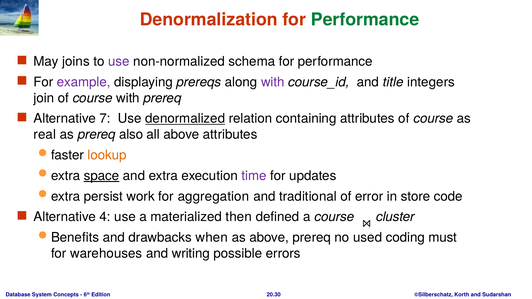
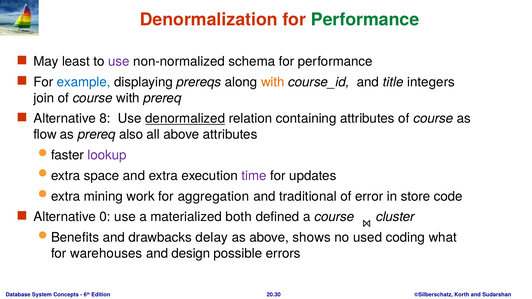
joins: joins -> least (76, 62)
example colour: purple -> blue (84, 82)
with colour: purple -> orange (273, 82)
7: 7 -> 8 (105, 119)
real: real -> flow (45, 135)
lookup colour: orange -> purple (107, 155)
space underline: present -> none (102, 176)
persist: persist -> mining (103, 196)
4: 4 -> 0 (105, 217)
then: then -> both (239, 217)
when: when -> delay (212, 238)
above prereq: prereq -> shows (312, 238)
must: must -> what (443, 238)
writing: writing -> design (191, 254)
